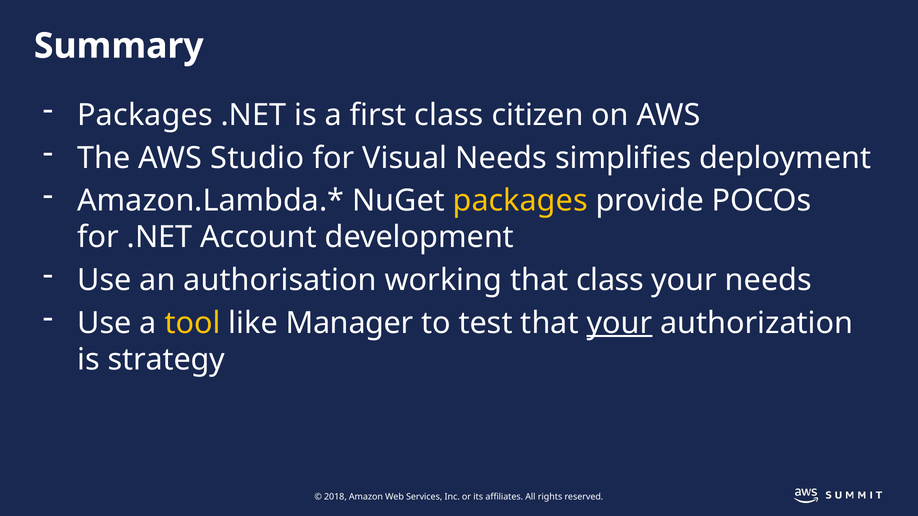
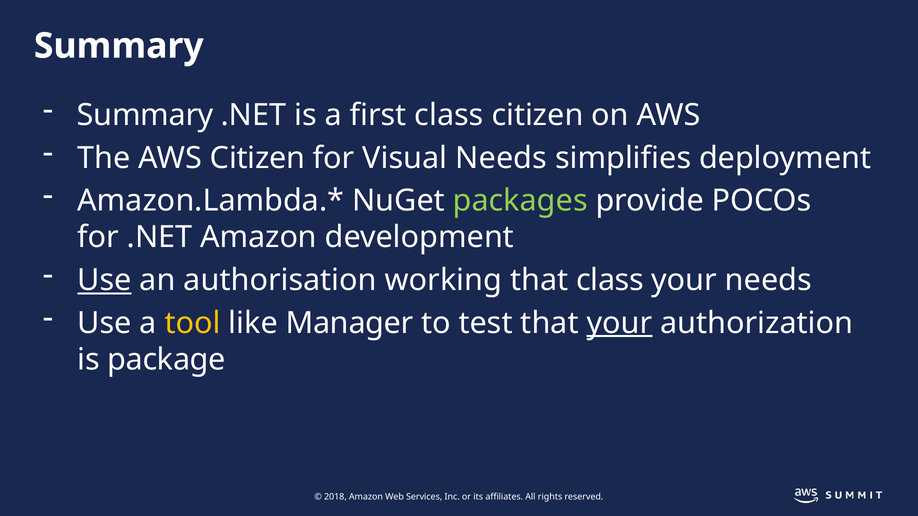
Packages: Packages -> Summary (145, 115)
AWS Studio: Studio -> Citizen (258, 158)
packages colour: yellow -> light green (520, 201)
.NET Account: Account -> Amazon (259, 238)
Use underline: none -> present (104, 280)
strategy: strategy -> package (166, 360)
